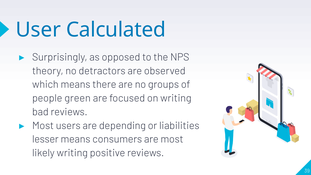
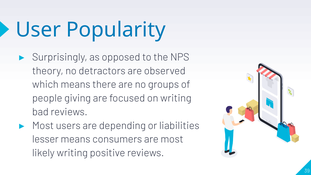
Calculated: Calculated -> Popularity (116, 30)
green: green -> giving (78, 98)
